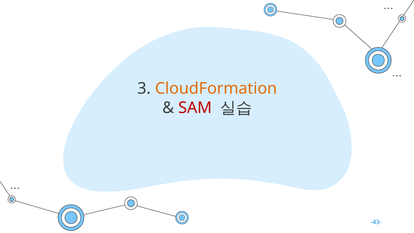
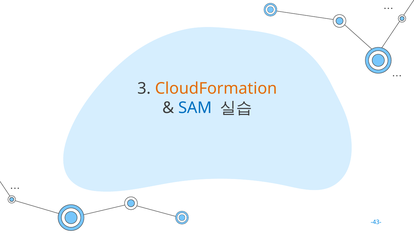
SAM colour: red -> blue (195, 108)
